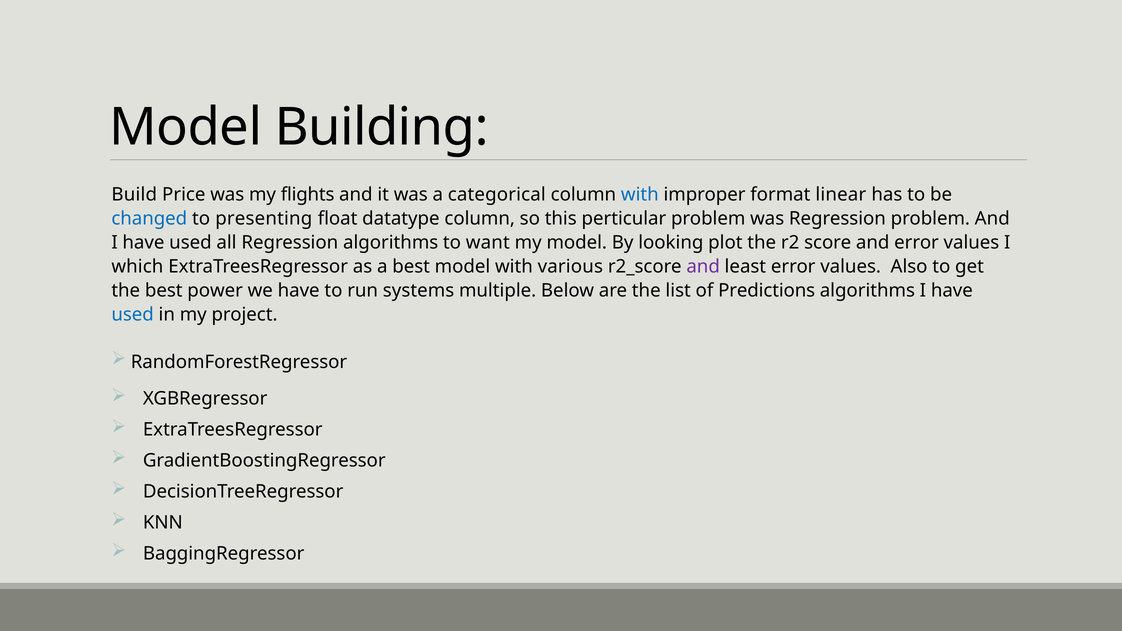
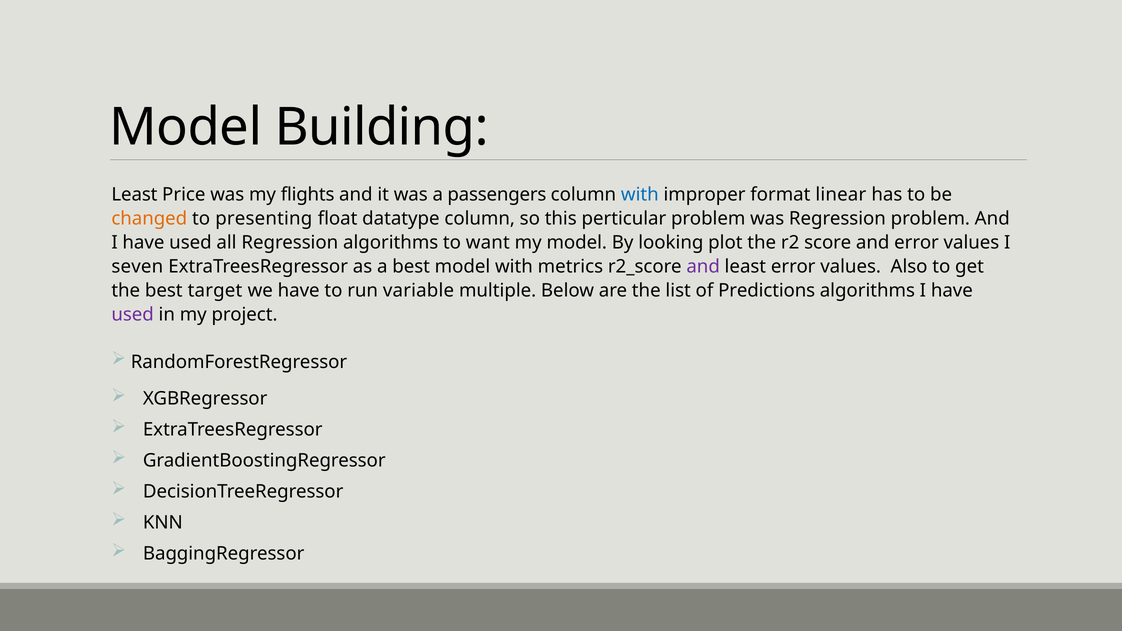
Build: Build -> Least (134, 195)
categorical: categorical -> passengers (497, 195)
changed colour: blue -> orange (149, 219)
which: which -> seven (137, 267)
various: various -> metrics (570, 267)
power: power -> target (215, 291)
systems: systems -> variable (418, 291)
used colour: blue -> purple (133, 315)
